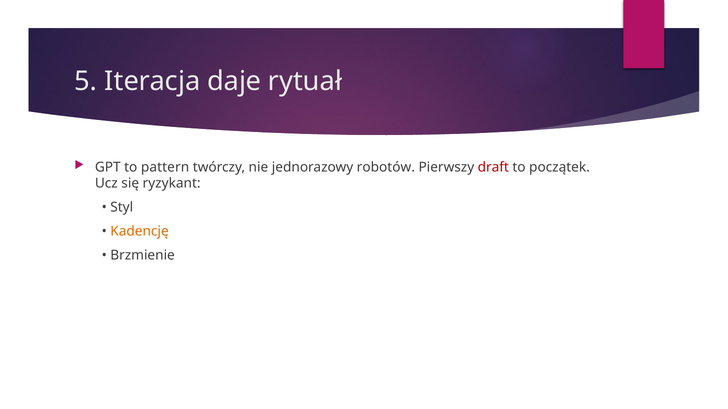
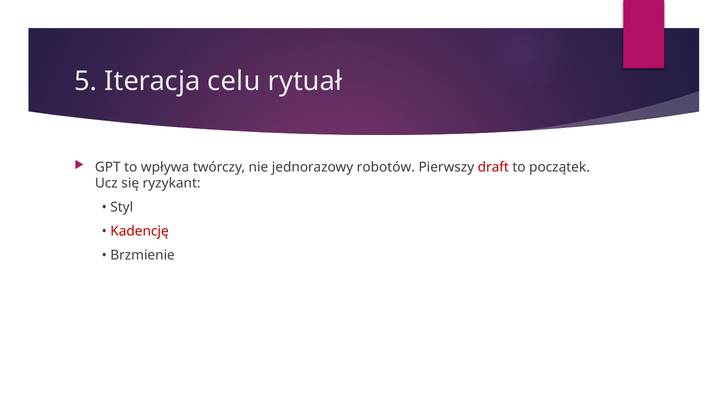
daje: daje -> celu (234, 81)
pattern: pattern -> wpływa (165, 167)
Kadencję colour: orange -> red (140, 232)
